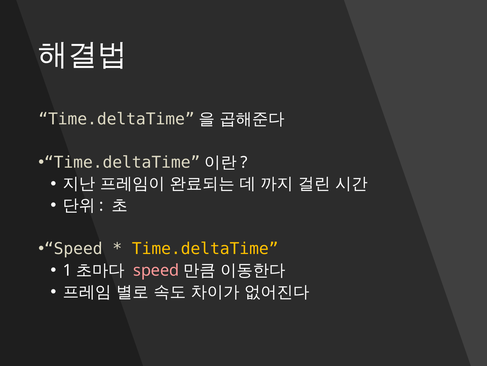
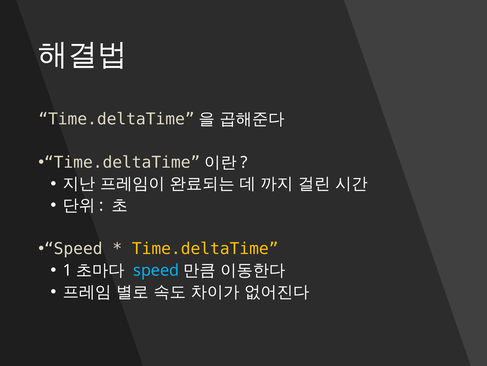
speed colour: pink -> light blue (156, 270)
